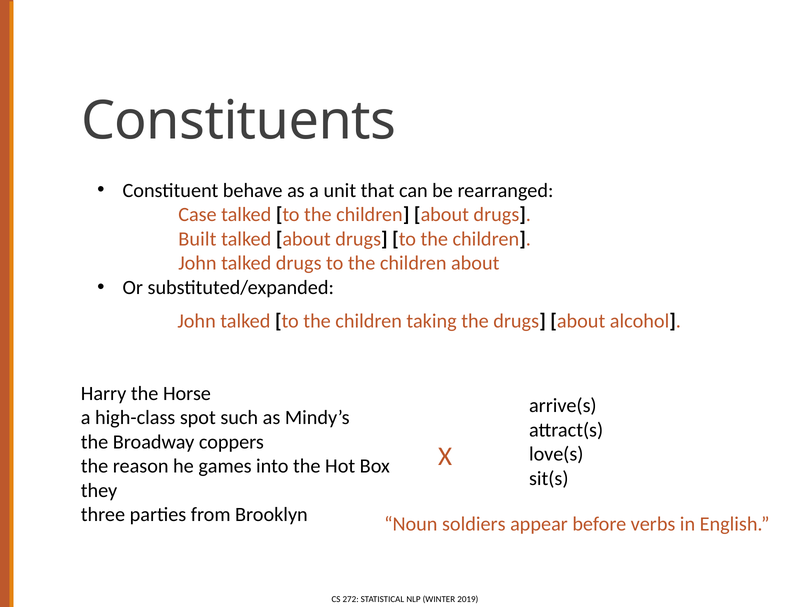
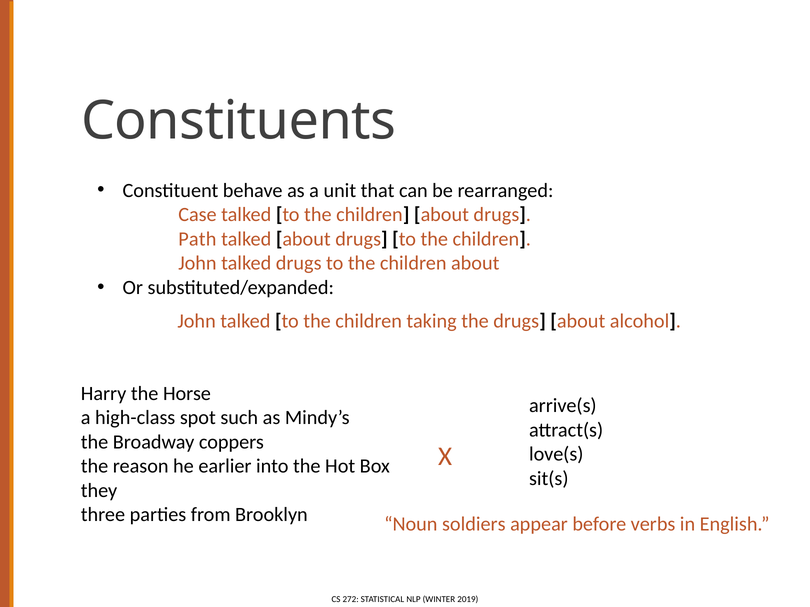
Built: Built -> Path (197, 239)
games: games -> earlier (225, 467)
